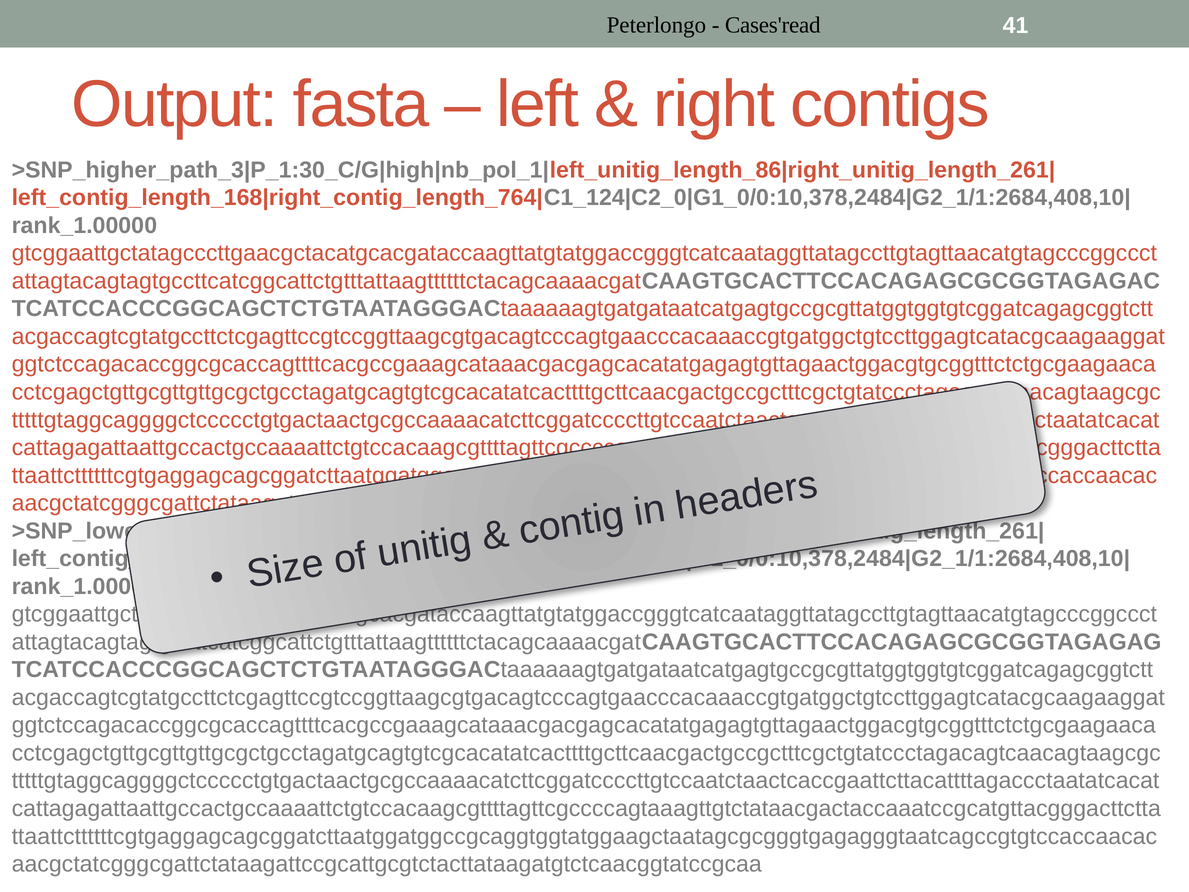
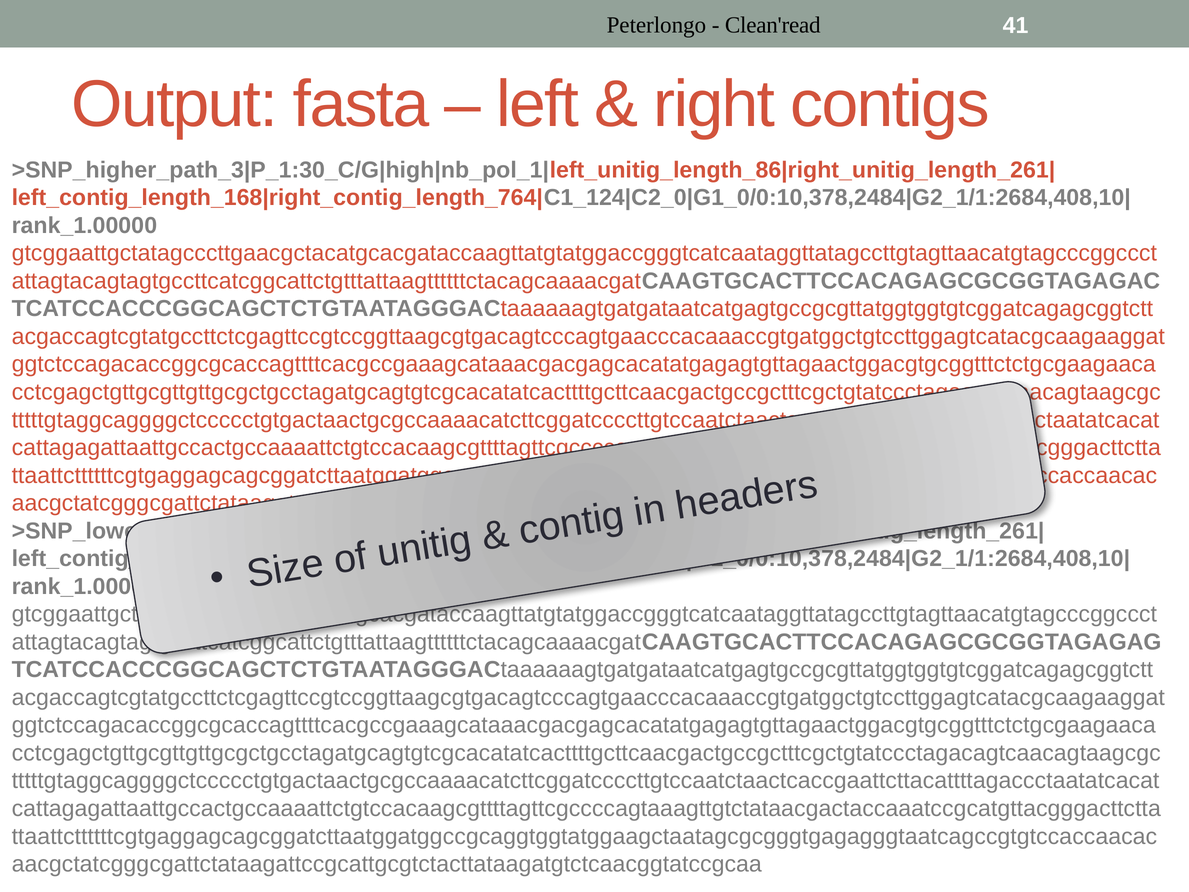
Cases'read: Cases'read -> Clean'read (773, 25)
